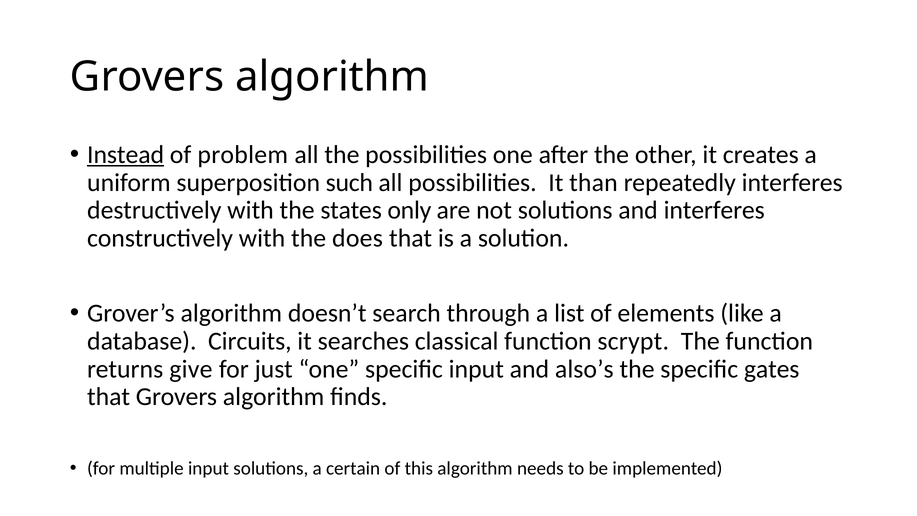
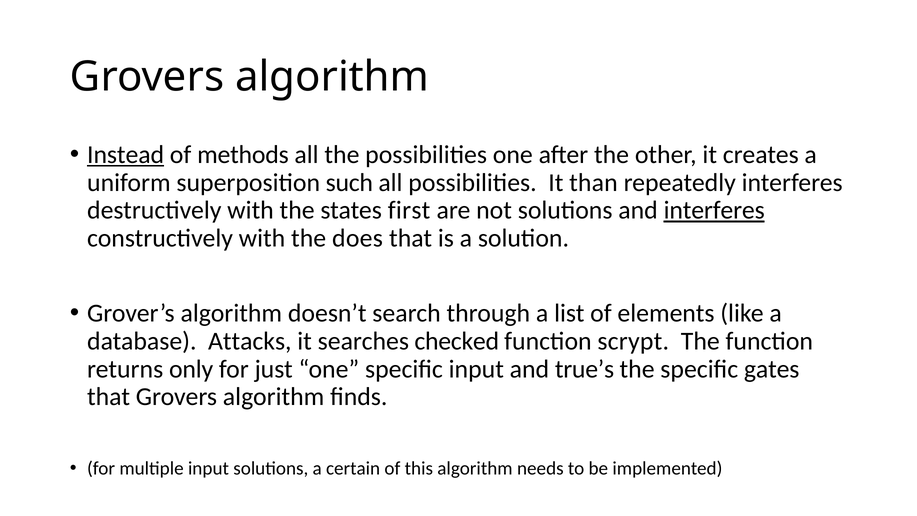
problem: problem -> methods (243, 155)
only: only -> first (409, 210)
interferes underline: none -> present (714, 210)
Circuits: Circuits -> Attacks (250, 341)
classical: classical -> checked (457, 341)
give: give -> only (191, 369)
also’s: also’s -> true’s (584, 369)
